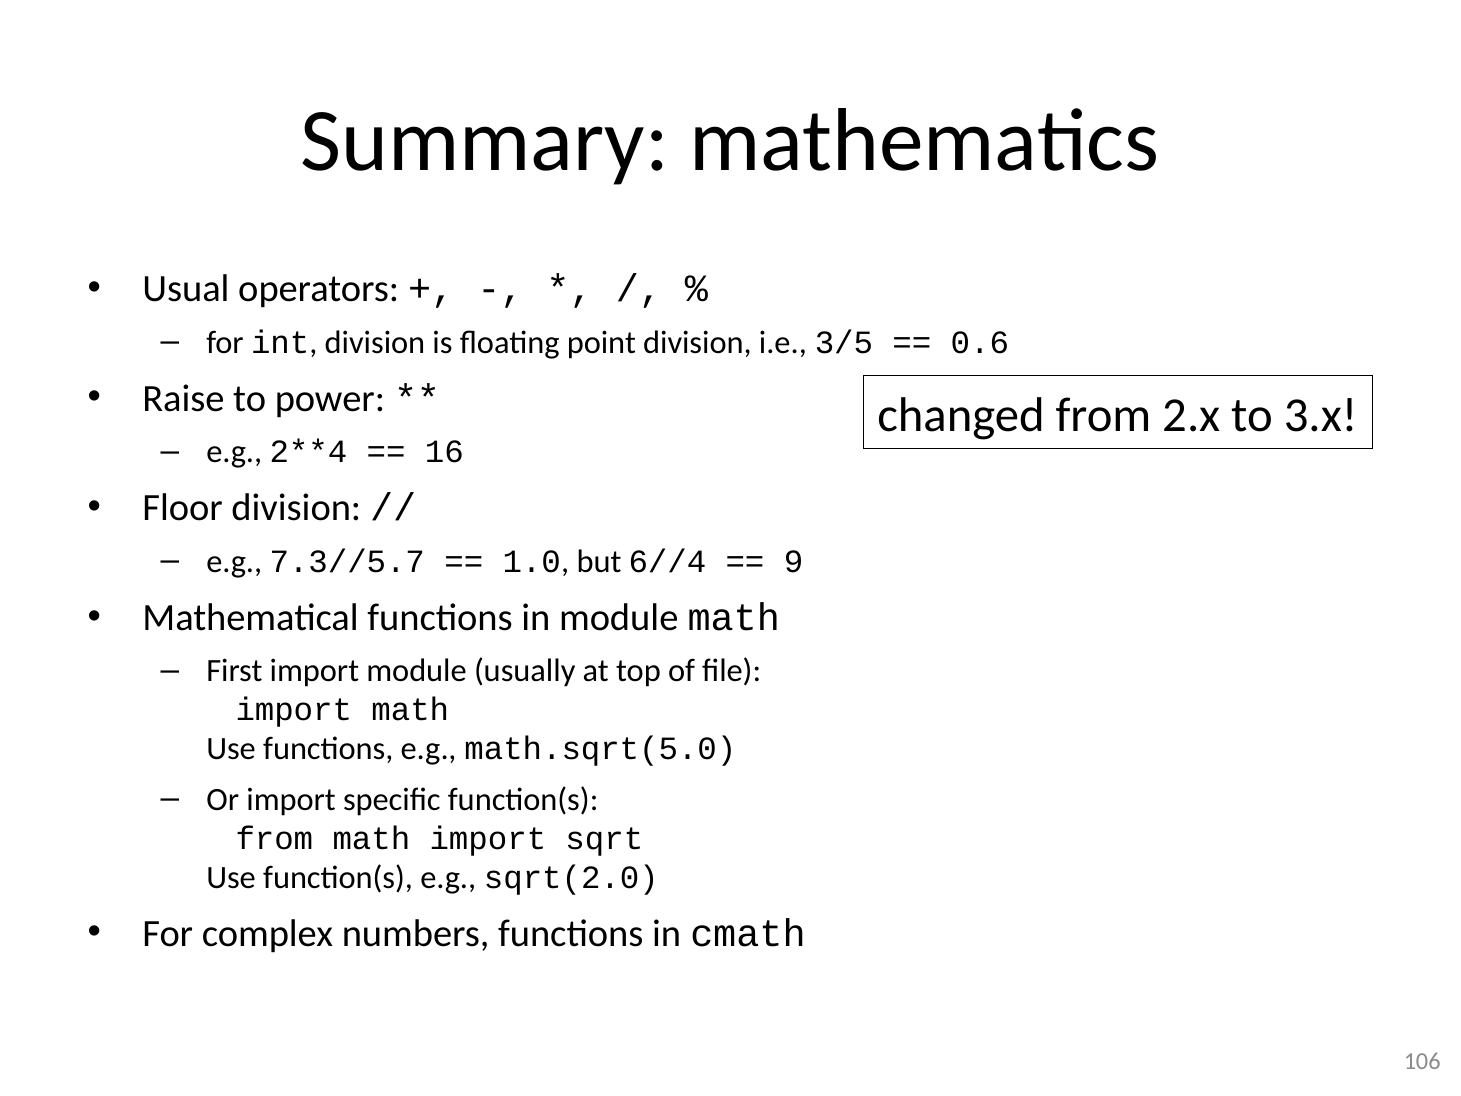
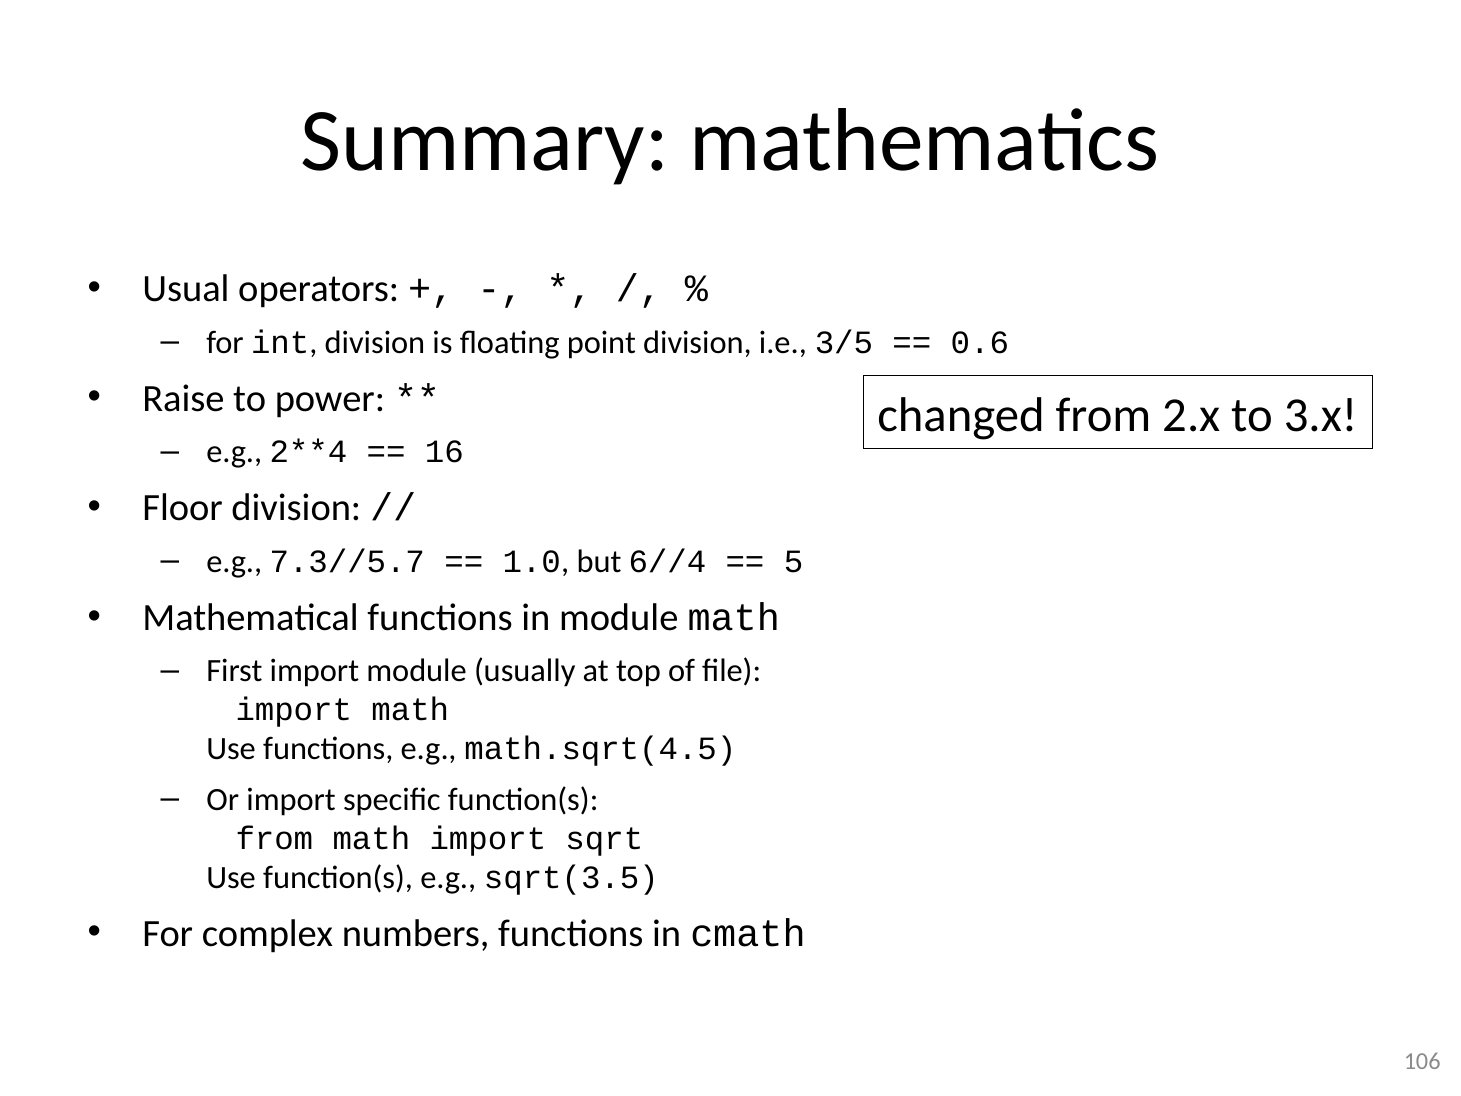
9: 9 -> 5 (794, 562)
math.sqrt(5.0: math.sqrt(5.0 -> math.sqrt(4.5 (600, 749)
sqrt(2.0: sqrt(2.0 -> sqrt(3.5 (571, 877)
